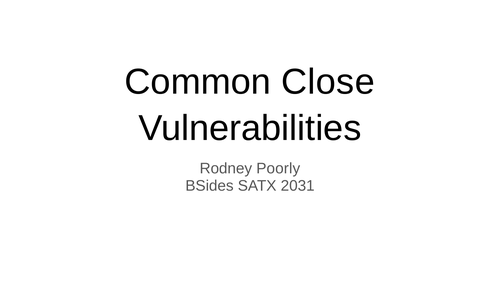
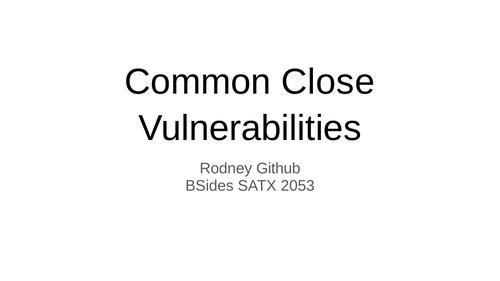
Poorly: Poorly -> Github (278, 169)
2031: 2031 -> 2053 (298, 186)
